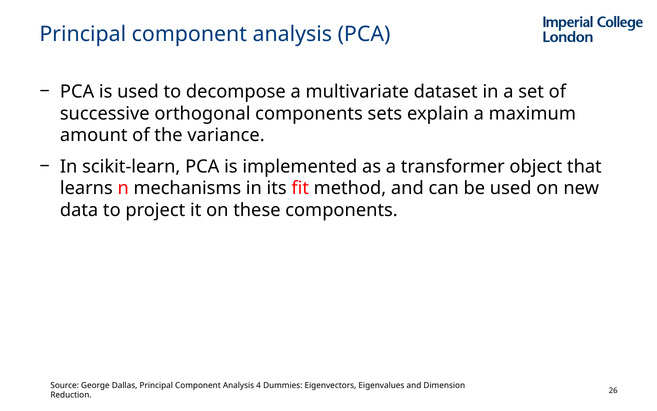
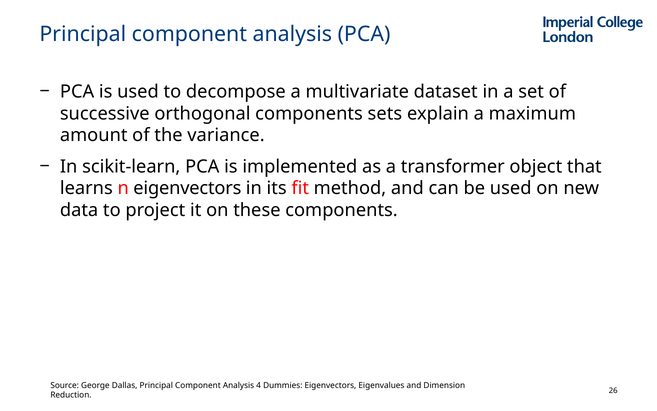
n mechanisms: mechanisms -> eigenvectors (187, 188)
